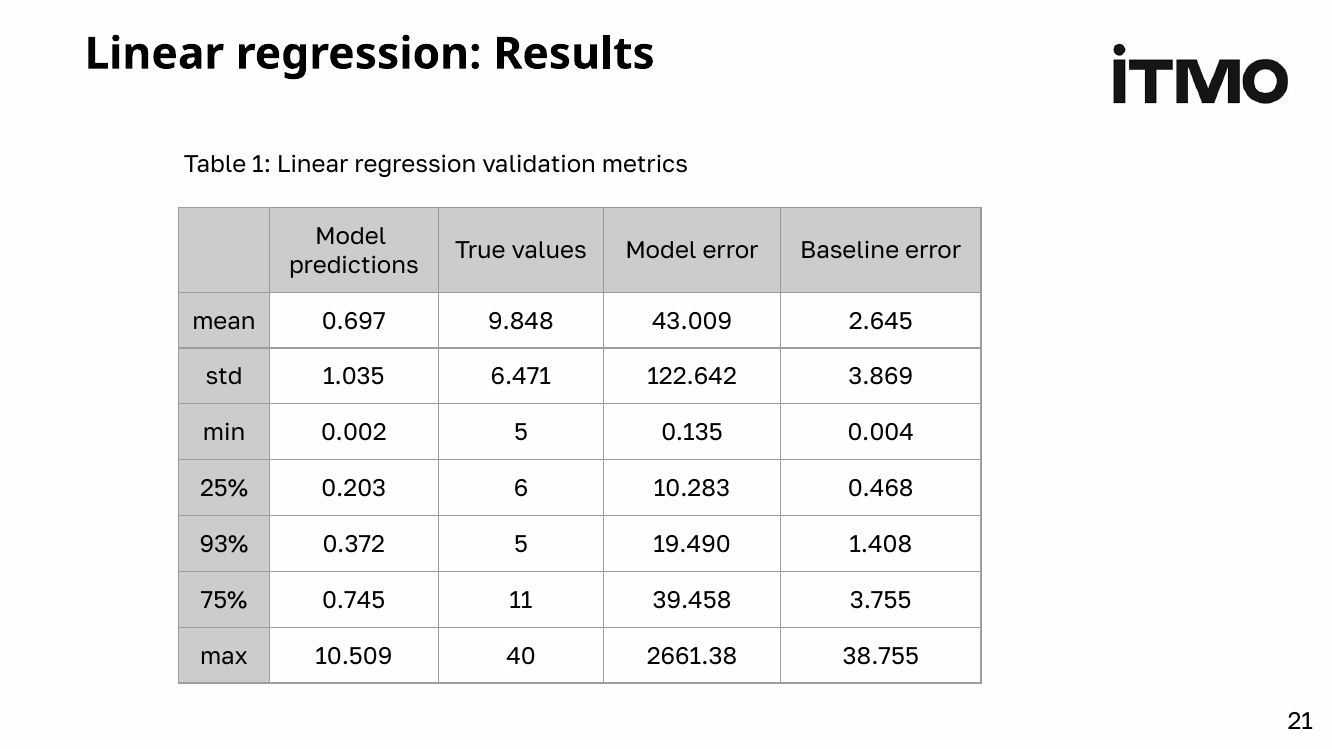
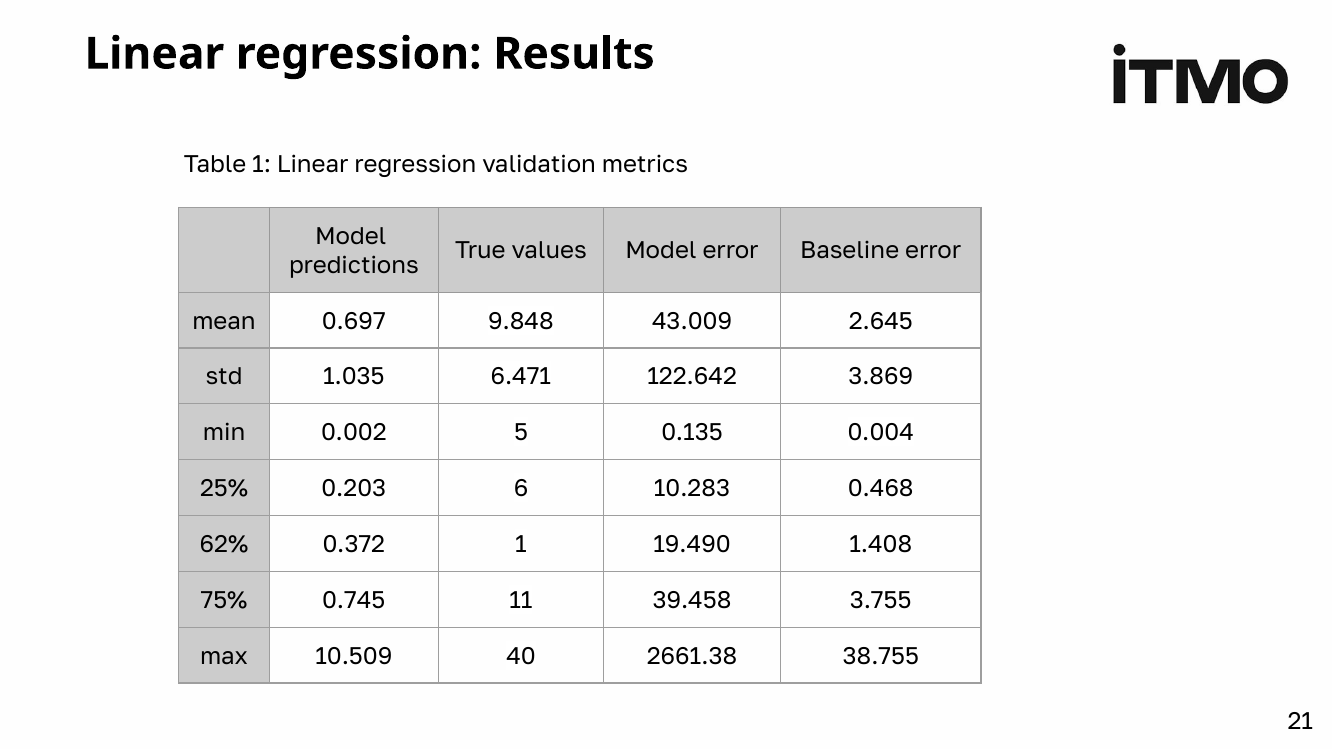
93%: 93% -> 62% (224, 545)
0.372 5: 5 -> 1 (521, 545)
